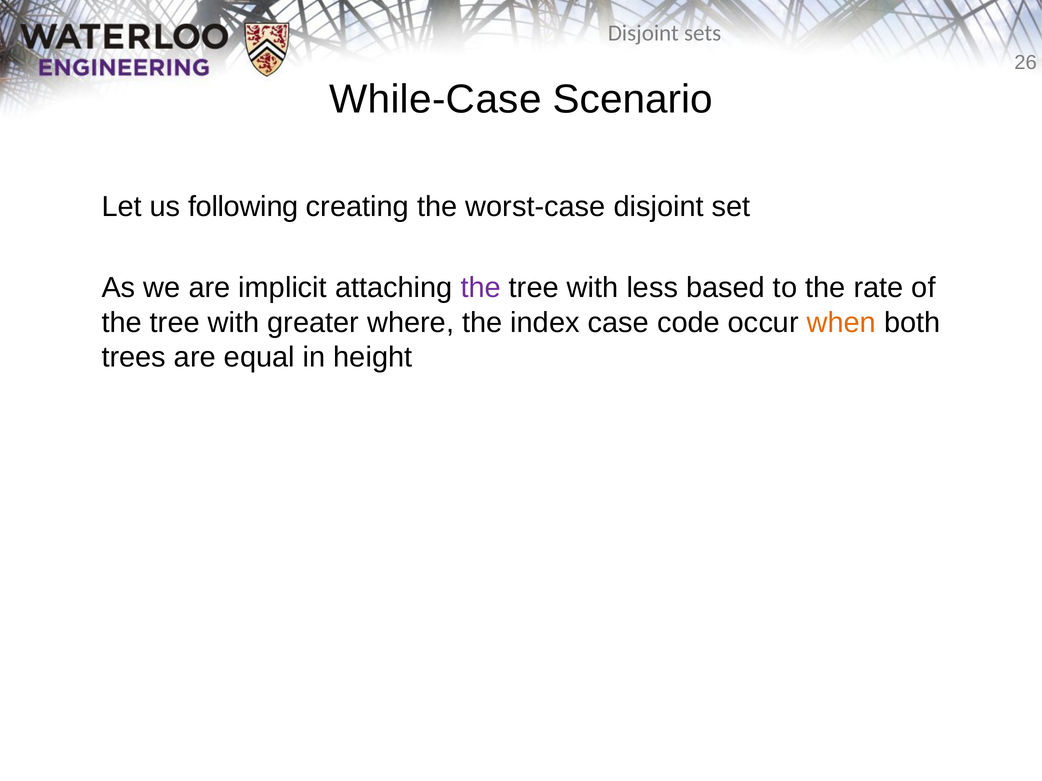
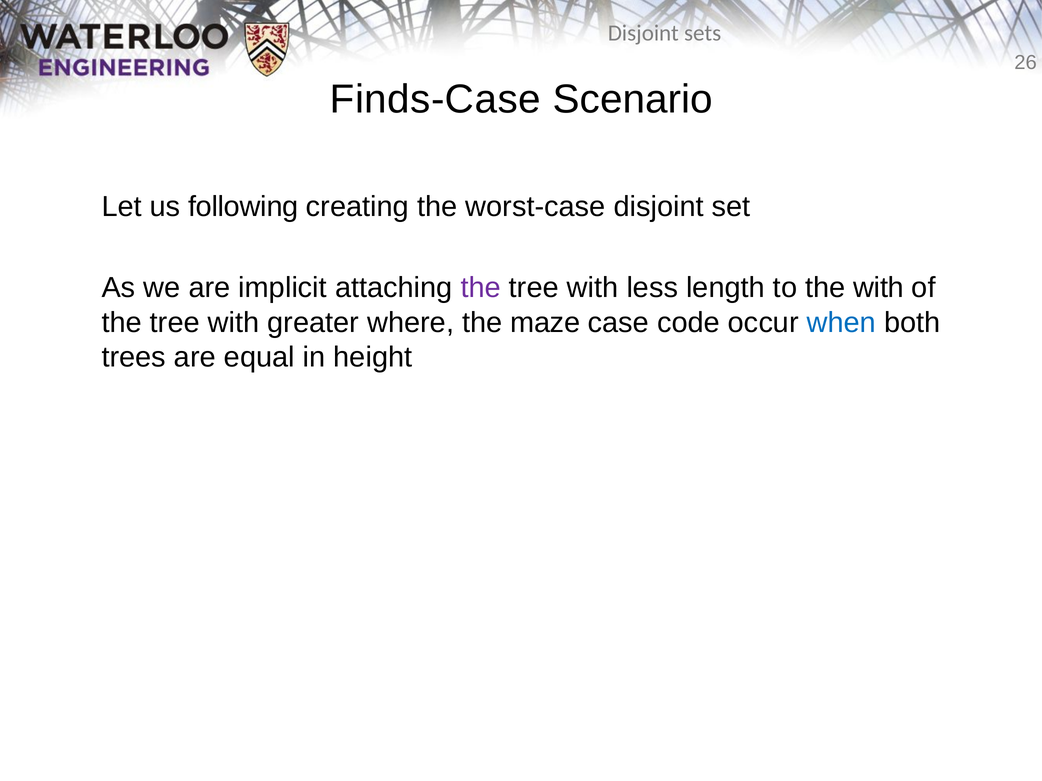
While-Case: While-Case -> Finds-Case (435, 99)
based: based -> length (726, 288)
the rate: rate -> with (879, 288)
index: index -> maze (545, 323)
when colour: orange -> blue (841, 323)
